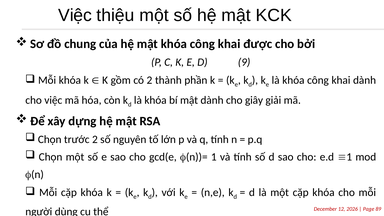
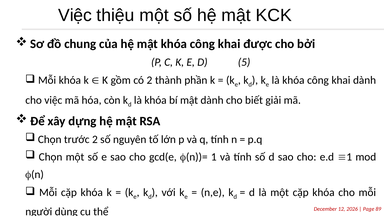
9: 9 -> 5 (244, 62)
giây: giây -> biết (254, 100)
